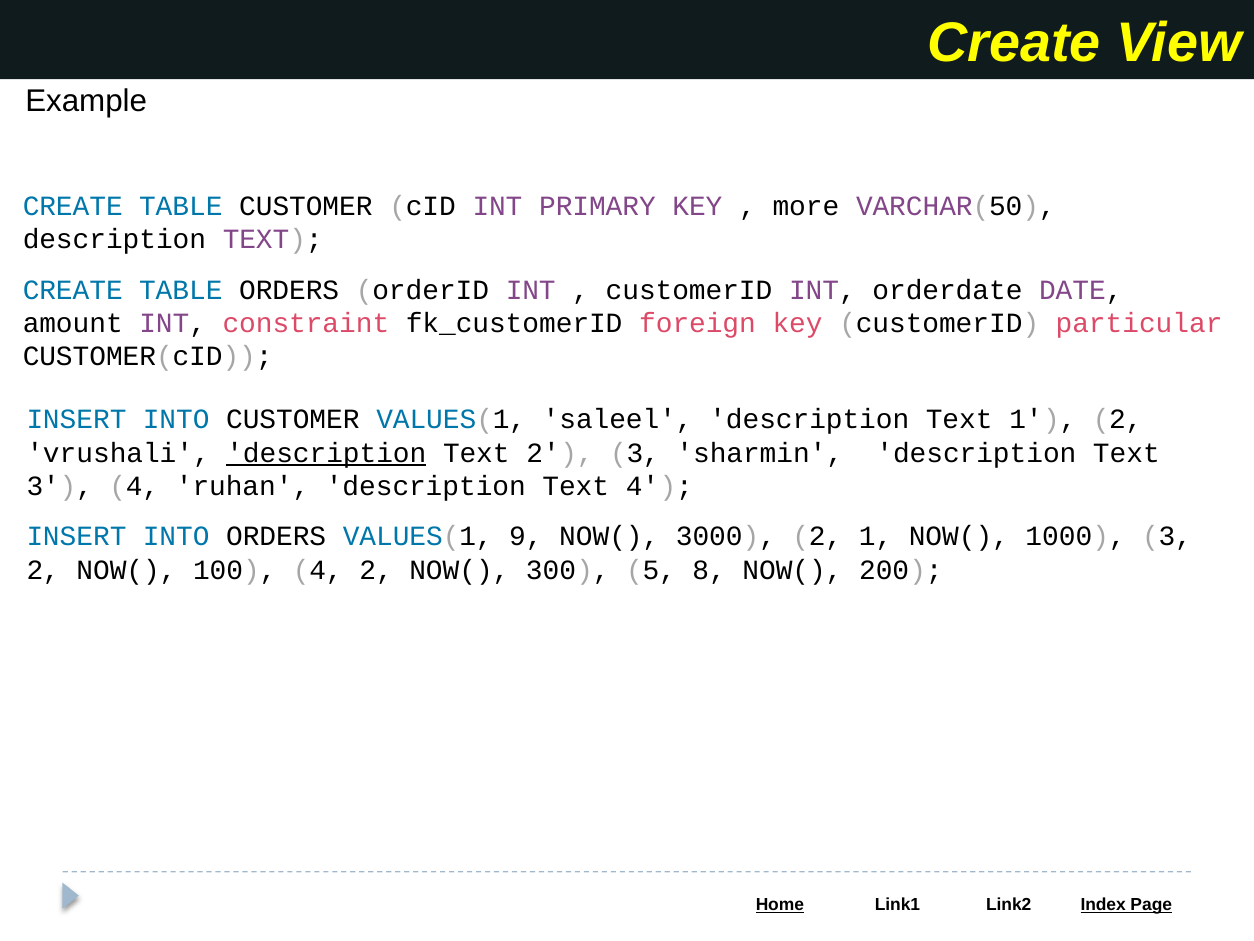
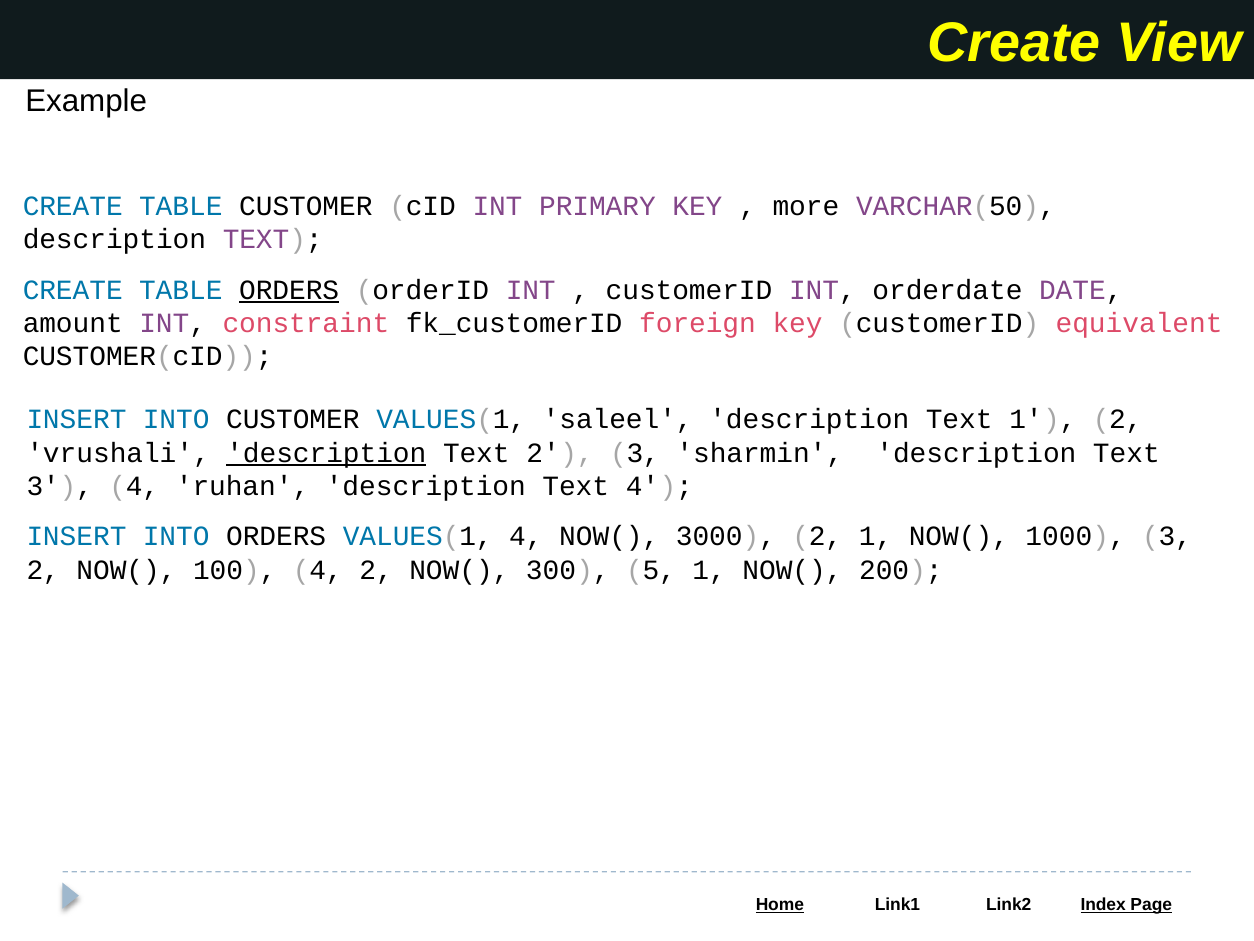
ORDERS underline: none -> present (289, 290)
particular: particular -> equivalent (1139, 323)
VALUES(1 9: 9 -> 4 (526, 536)
5 8: 8 -> 1 (709, 570)
